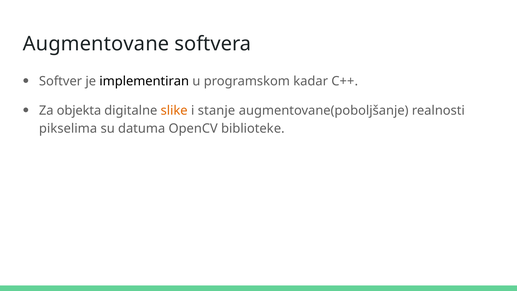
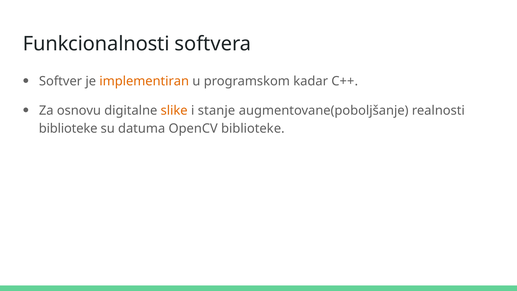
Augmentovane: Augmentovane -> Funkcionalnosti (96, 44)
implementiran colour: black -> orange (144, 81)
objekta: objekta -> osnovu (79, 111)
pikselima: pikselima -> biblioteke (68, 128)
